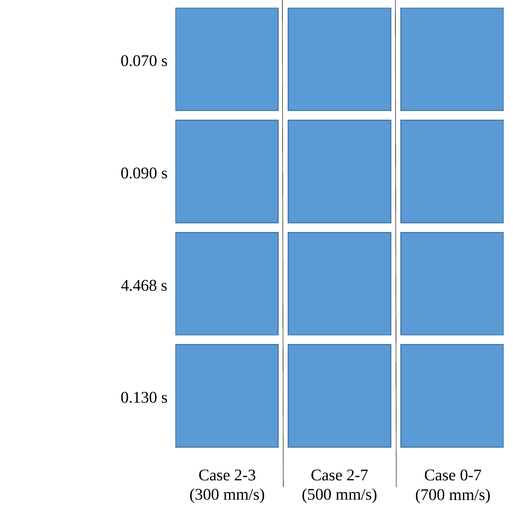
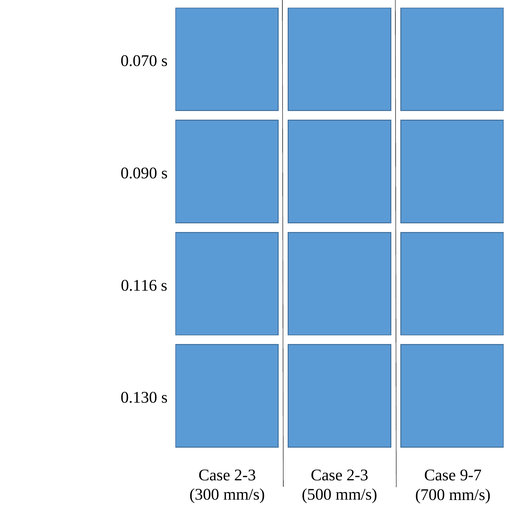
4.468: 4.468 -> 0.116 (139, 285)
2-7: 2-7 -> 2-3 (357, 475)
0-7: 0-7 -> 9-7 (471, 475)
